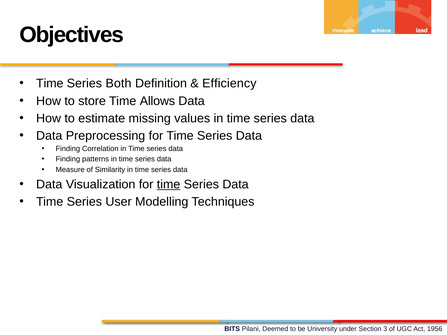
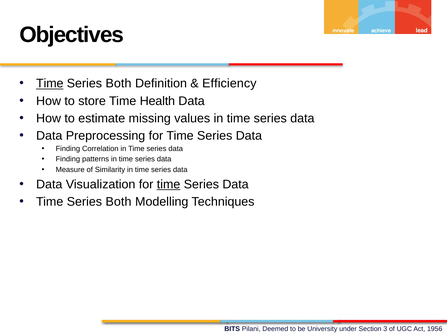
Time underline: none -> present (50, 84)
Allows: Allows -> Health (157, 101)
User: User -> Both (118, 202)
